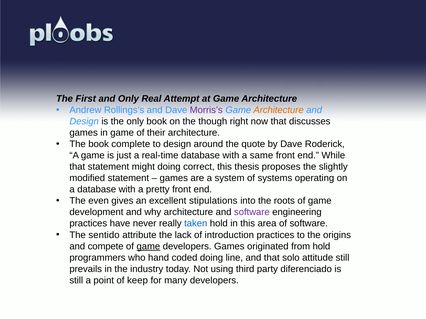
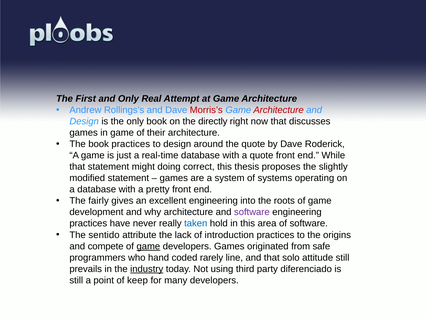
Morris’s colour: purple -> red (206, 110)
Architecture colour: orange -> red (279, 110)
though: though -> directly (213, 122)
book complete: complete -> practices (131, 144)
a same: same -> quote (262, 156)
even: even -> fairly (99, 201)
excellent stipulations: stipulations -> engineering (213, 201)
from hold: hold -> safe (321, 247)
coded doing: doing -> rarely (212, 258)
industry underline: none -> present (147, 269)
